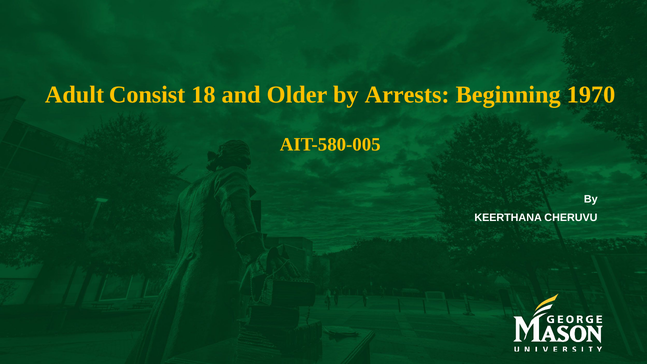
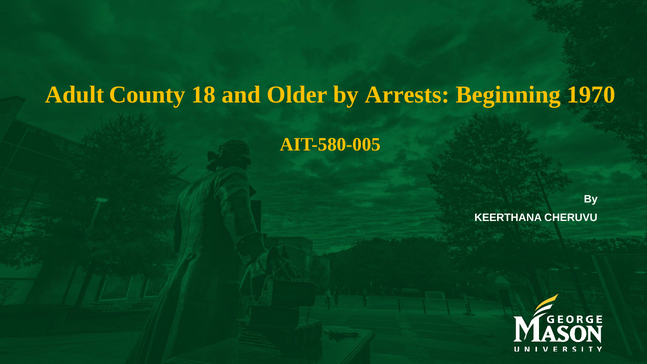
Consist: Consist -> County (147, 95)
